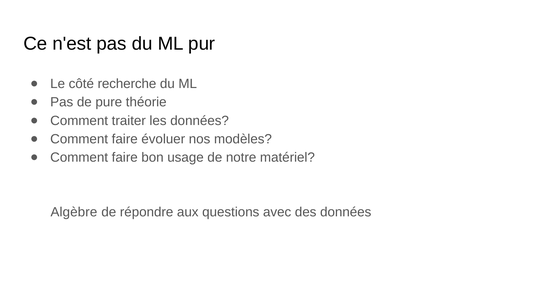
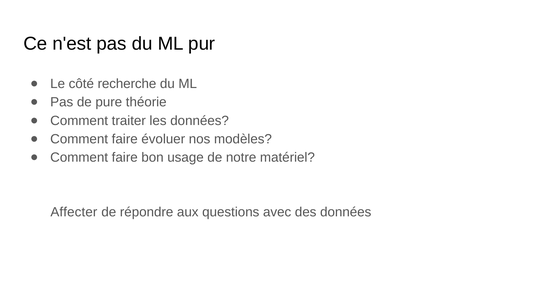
Algèbre: Algèbre -> Affecter (74, 212)
